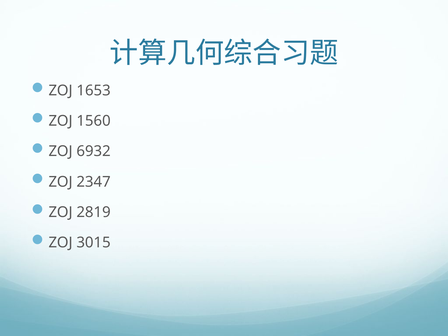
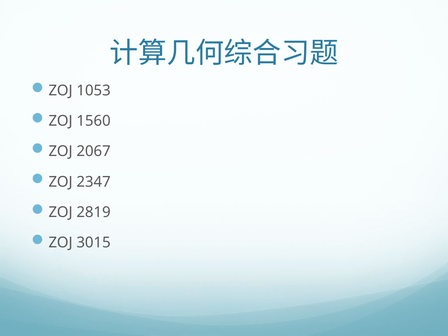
1653: 1653 -> 1053 (94, 91)
6932: 6932 -> 2067 (94, 151)
